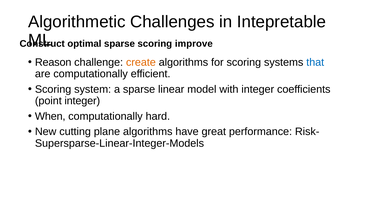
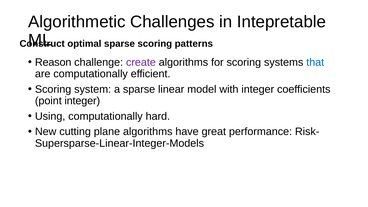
improve: improve -> patterns (194, 44)
create colour: orange -> purple (141, 62)
When: When -> Using (50, 116)
